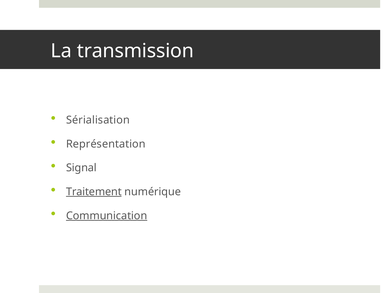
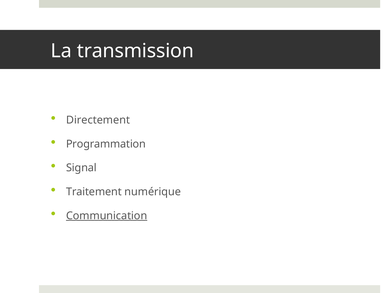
Sérialisation: Sérialisation -> Directement (98, 120)
Représentation: Représentation -> Programmation (106, 144)
Traitement underline: present -> none (94, 191)
